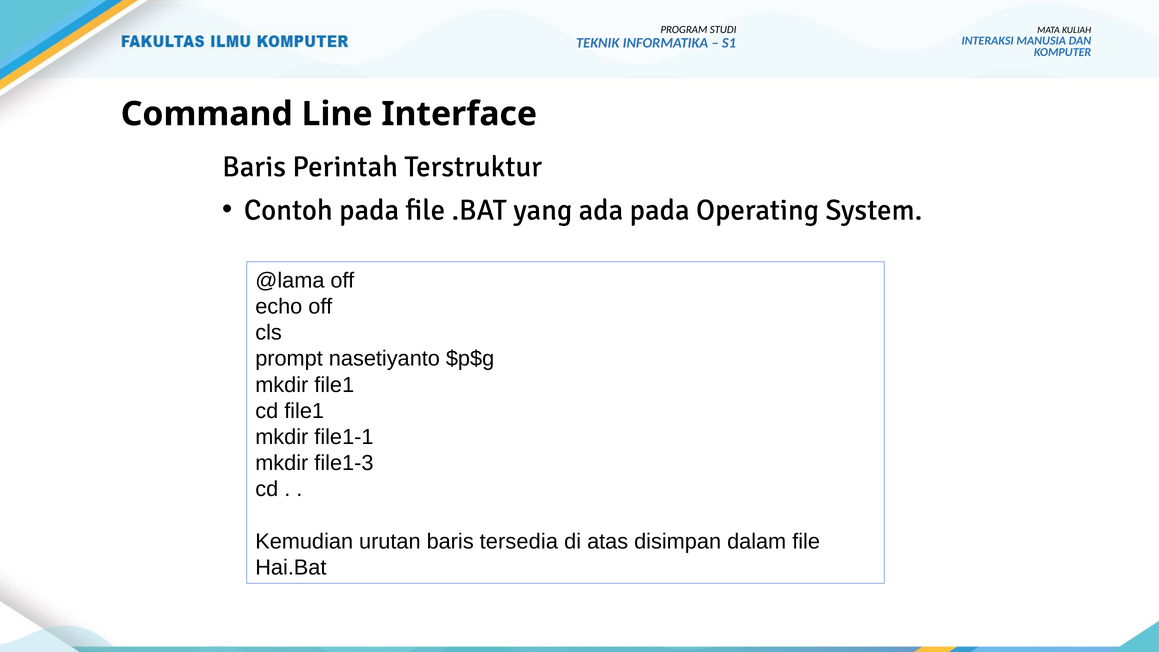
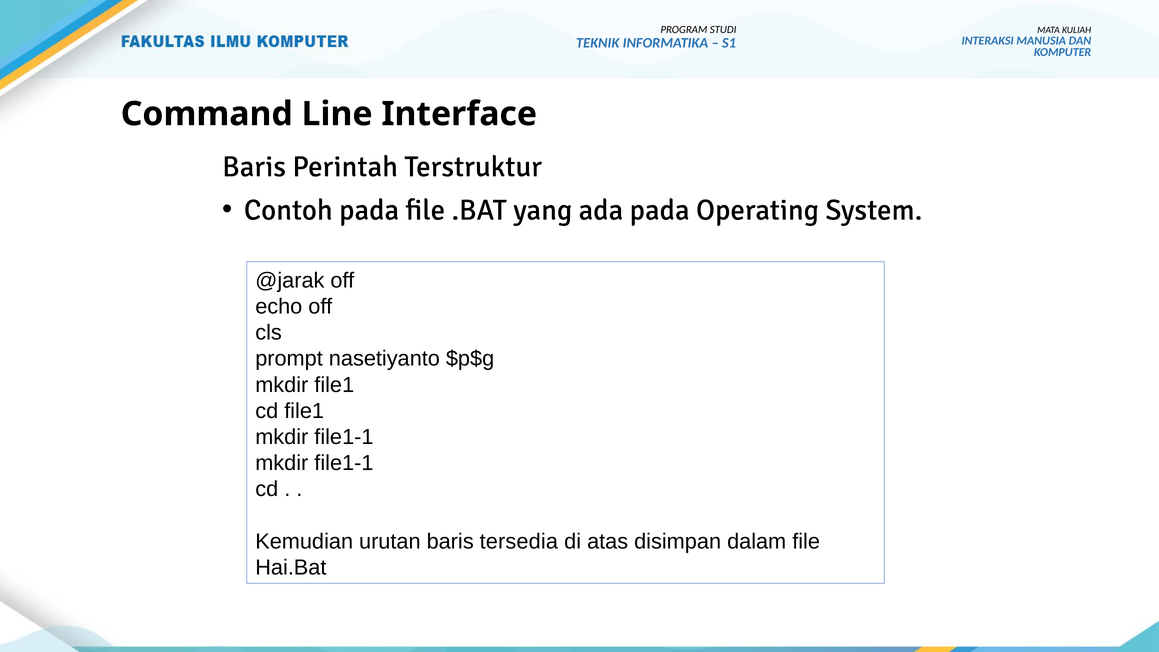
@lama: @lama -> @jarak (290, 281)
file1-3: file1-3 -> file1-1 (344, 463)
